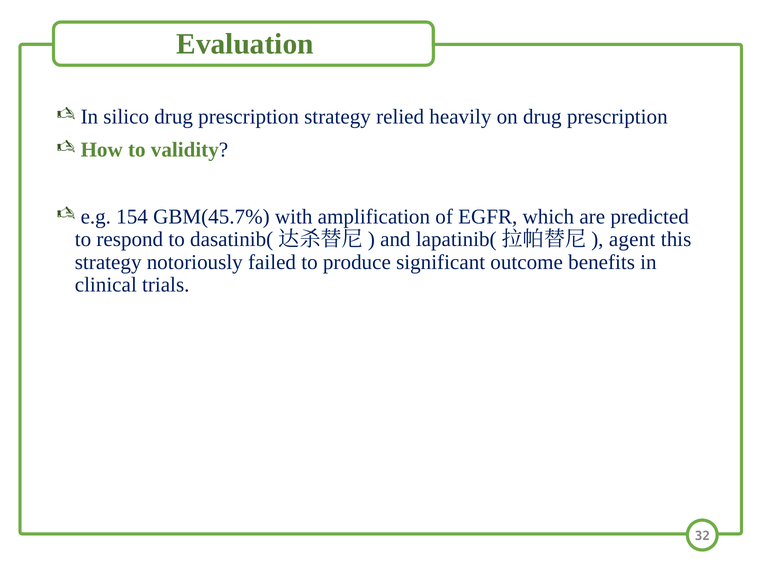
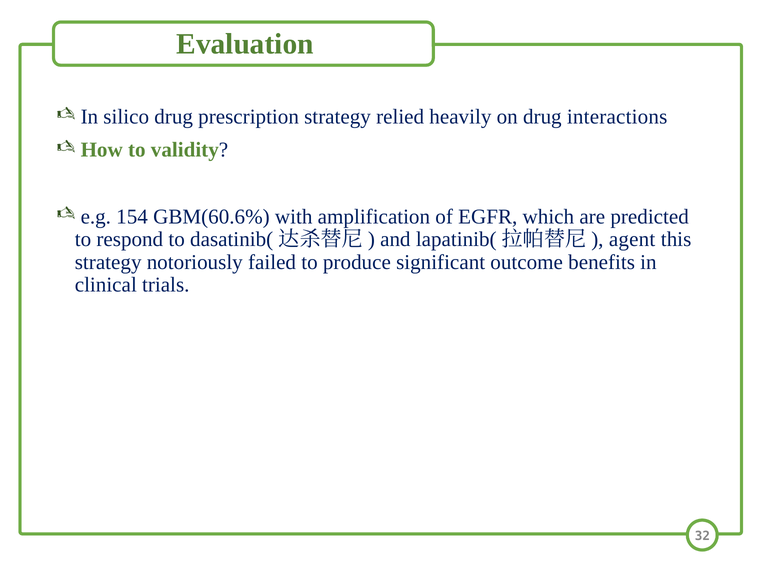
on drug prescription: prescription -> interactions (617, 117)
GBM(45.7%: GBM(45.7% -> GBM(60.6% (211, 216)
